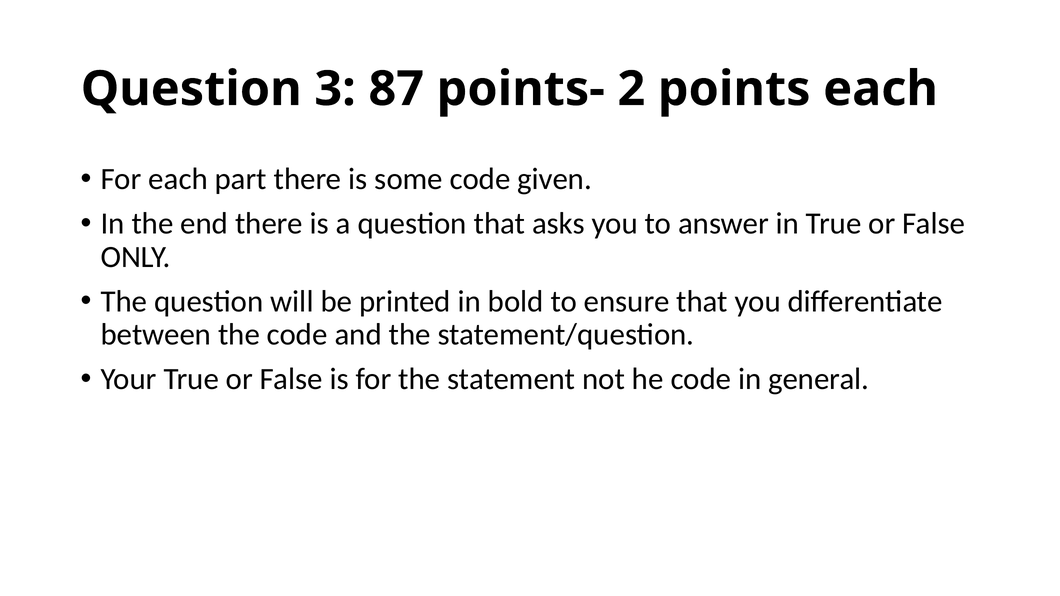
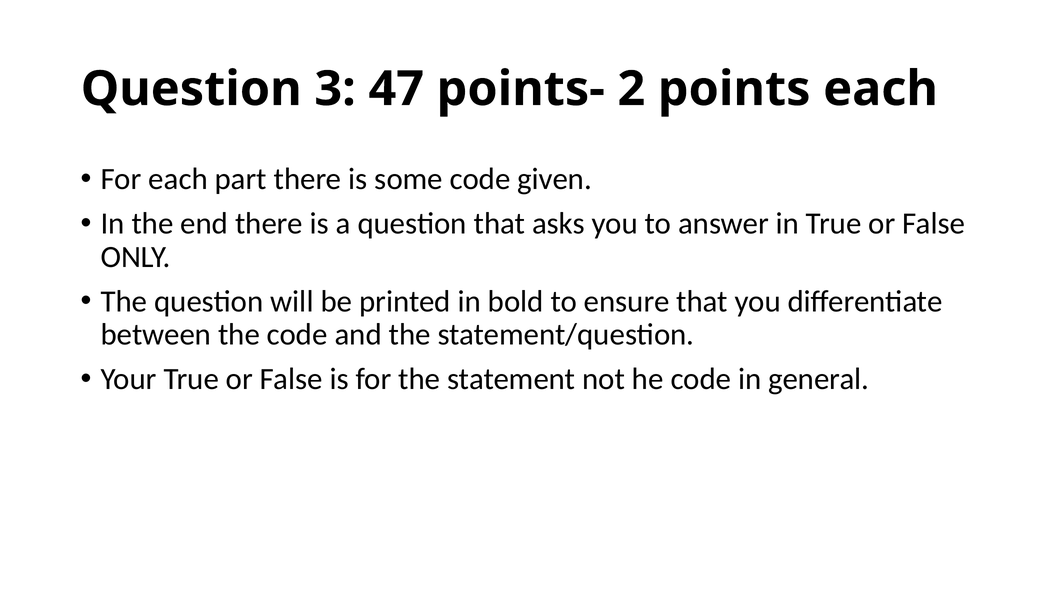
87: 87 -> 47 (396, 89)
